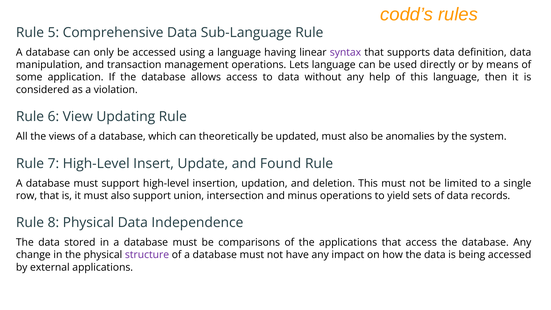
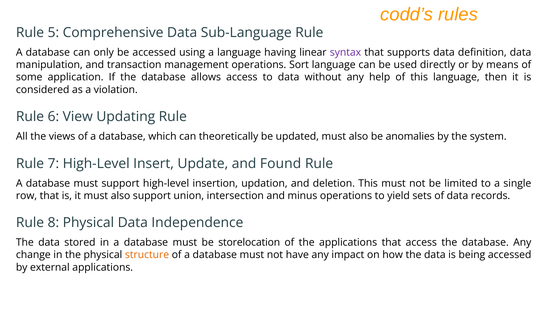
Lets: Lets -> Sort (299, 65)
comparisons: comparisons -> storelocation (249, 242)
structure colour: purple -> orange (147, 255)
